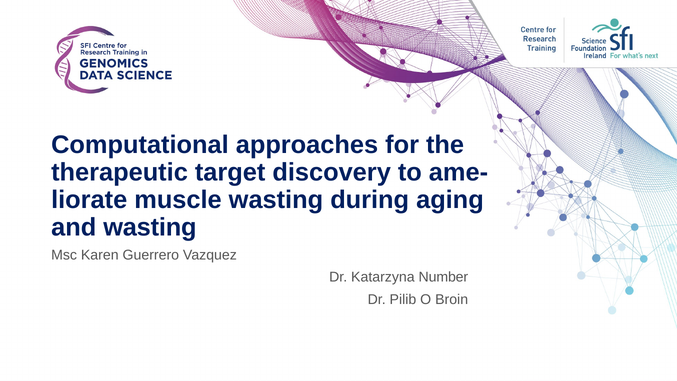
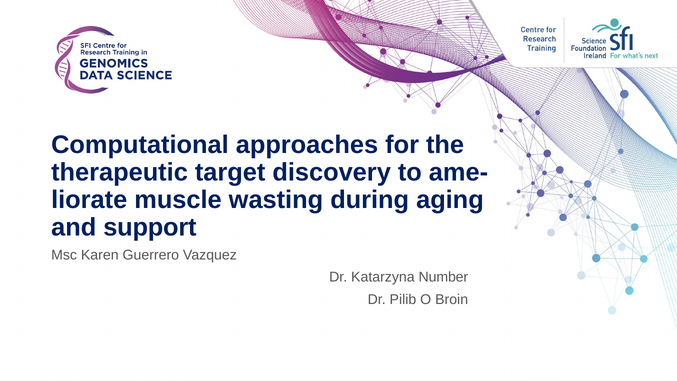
and wasting: wasting -> support (150, 227)
